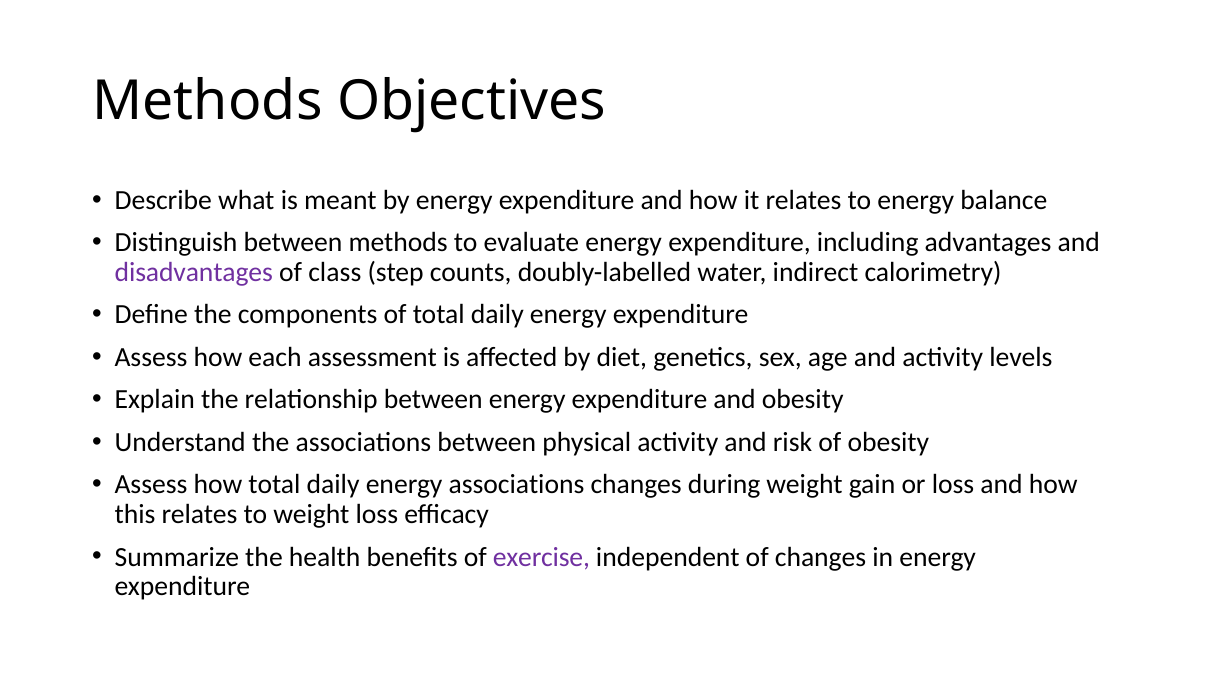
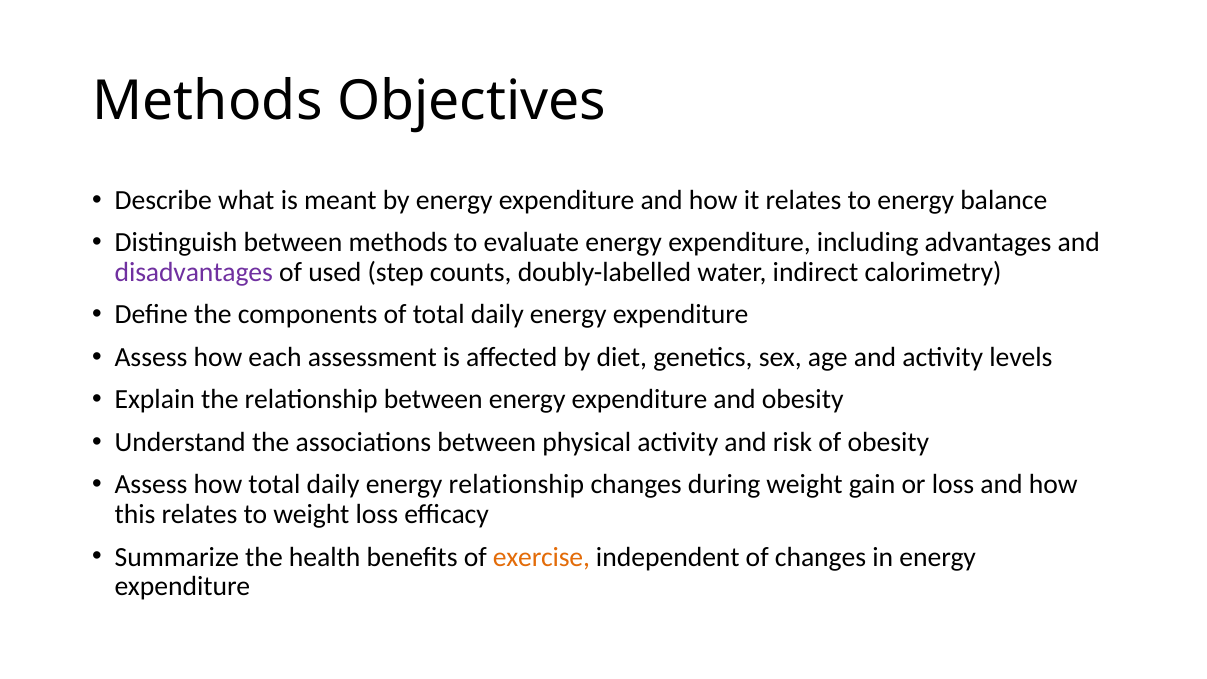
class: class -> used (335, 272)
energy associations: associations -> relationship (516, 485)
exercise colour: purple -> orange (541, 557)
